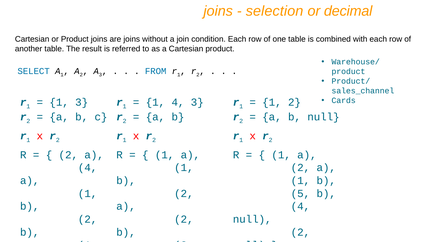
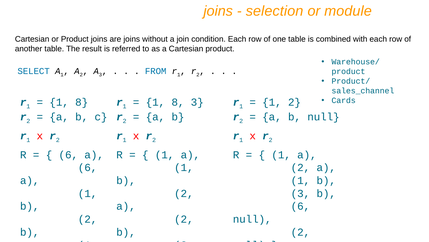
decimal: decimal -> module (348, 11)
3: 3 -> 8 (82, 102)
4: 4 -> 8 (178, 102)
2: 2 -> 6 (68, 154)
4: 4 -> 6 (88, 167)
5: 5 -> 3 (300, 193)
4: 4 -> 6 (300, 206)
